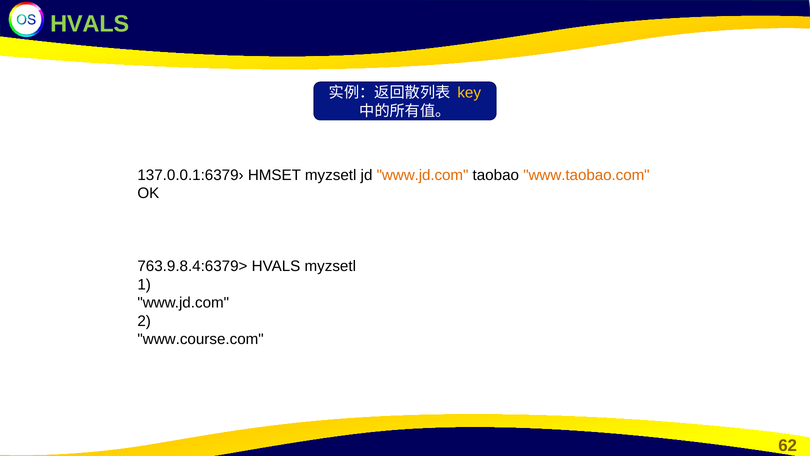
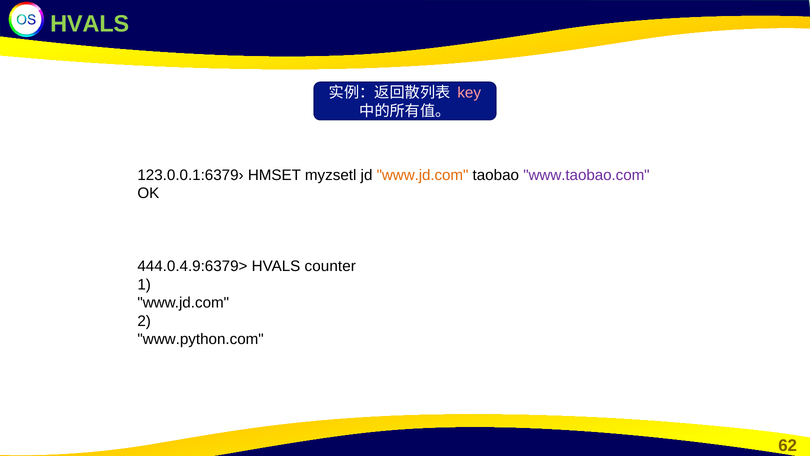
key colour: yellow -> pink (469, 93)
137.0.0.1:6379›: 137.0.0.1:6379› -> 123.0.0.1:6379› (191, 175)
www.taobao.com colour: orange -> purple (586, 175)
763.9.8.4:6379>: 763.9.8.4:6379> -> 444.0.4.9:6379> (192, 266)
HVALS myzsetl: myzsetl -> counter (330, 266)
www.course.com: www.course.com -> www.python.com (201, 339)
